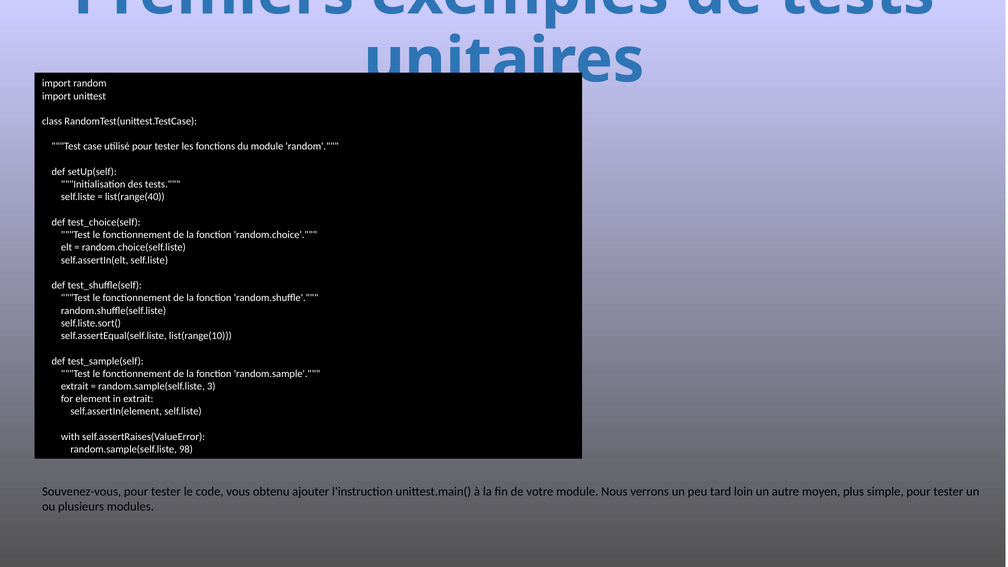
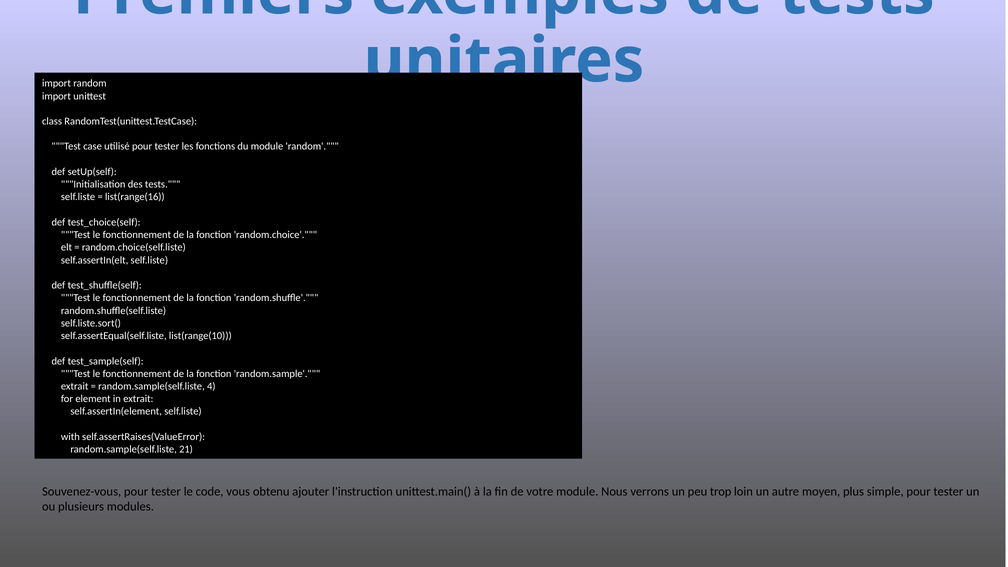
list(range(40: list(range(40 -> list(range(16 (135, 197)
3: 3 -> 4 (211, 386)
98: 98 -> 21 (186, 449)
tard: tard -> trop (721, 492)
